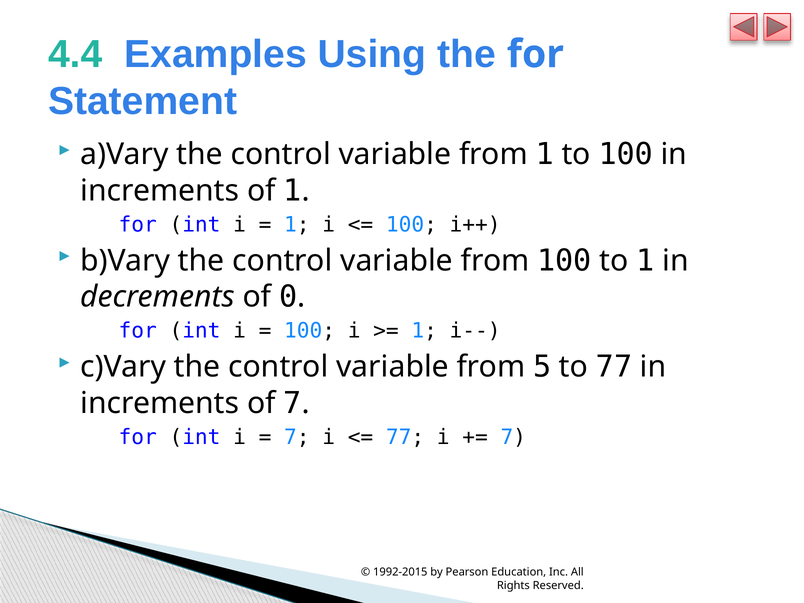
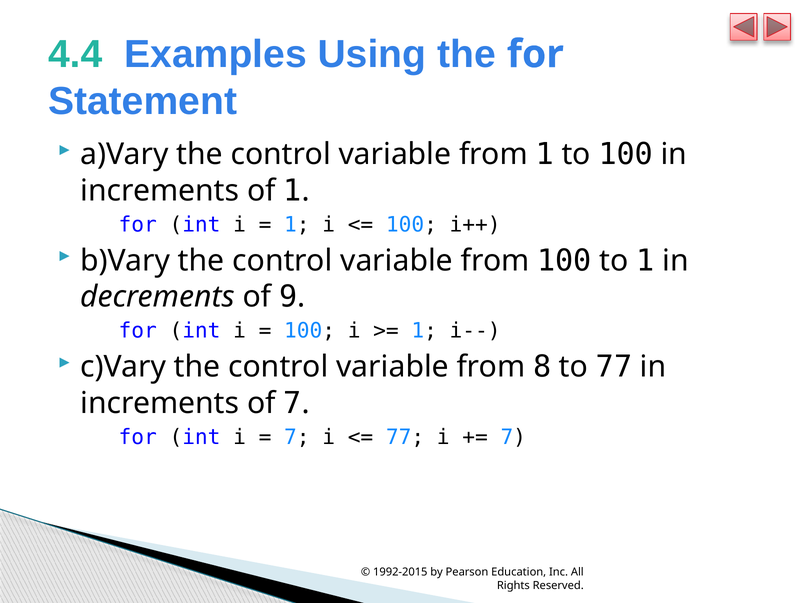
0: 0 -> 9 (288, 297)
5: 5 -> 8 (542, 367)
